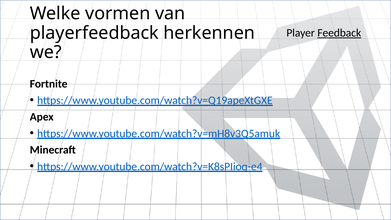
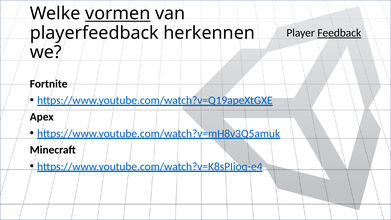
vormen underline: none -> present (118, 13)
